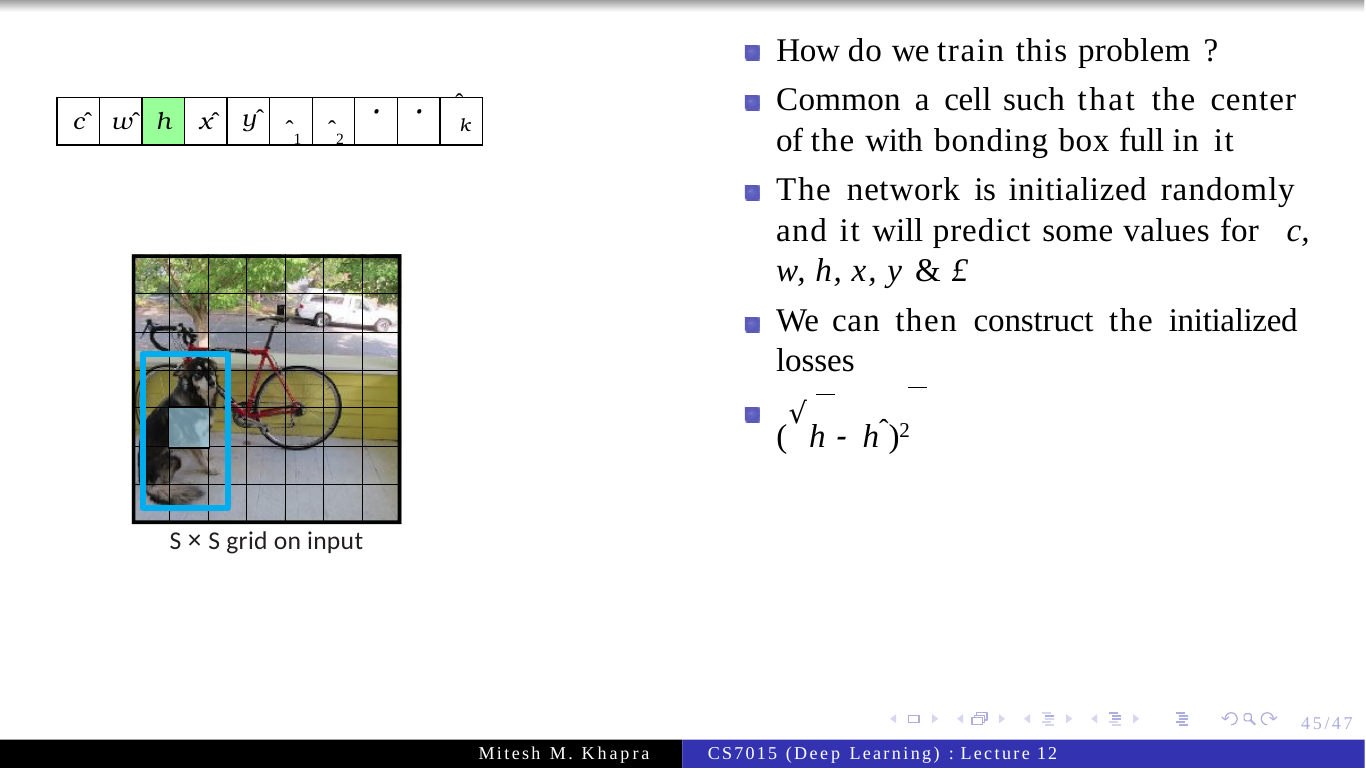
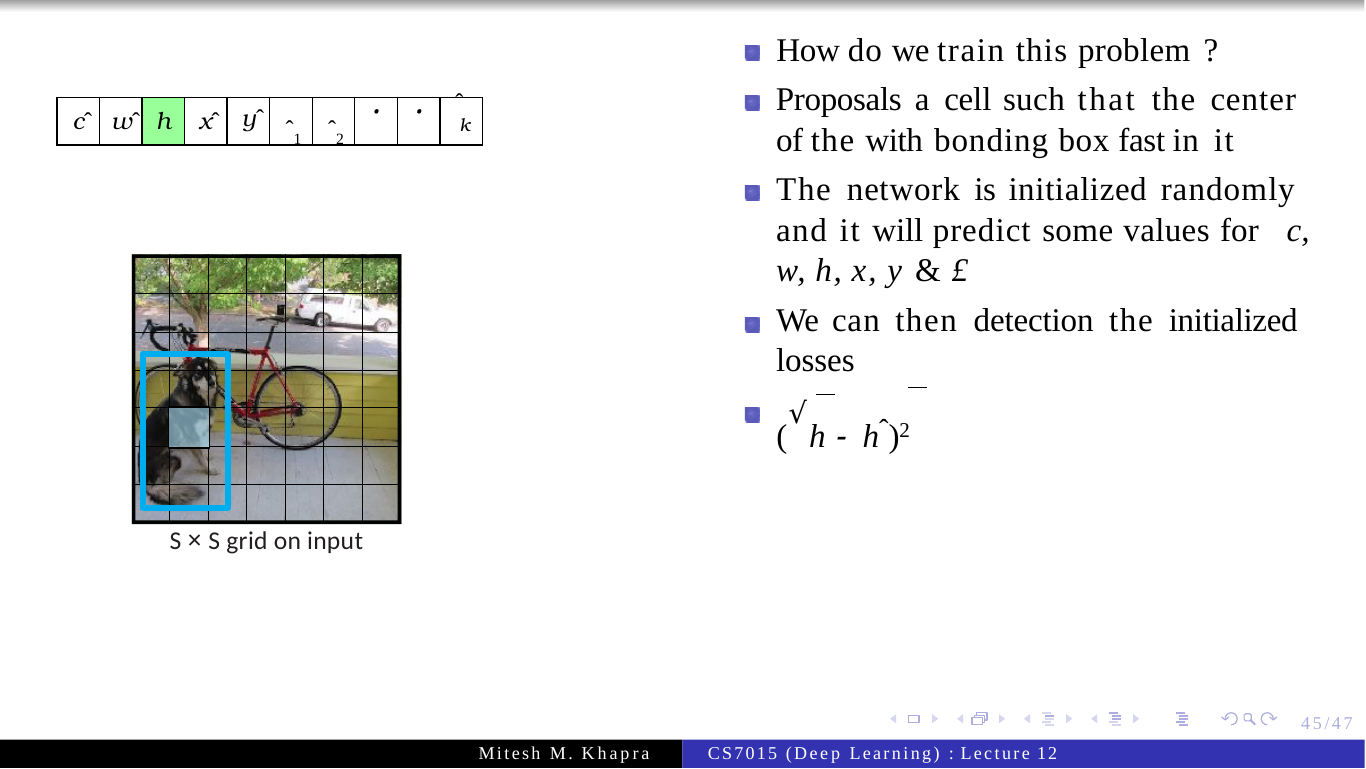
Common: Common -> Proposals (839, 100)
full: full -> fast (1142, 140)
construct: construct -> detection (1034, 320)
